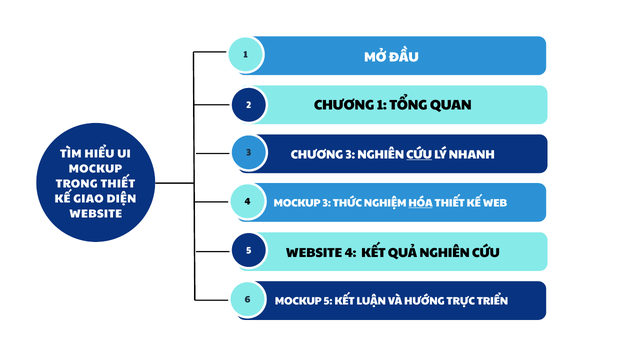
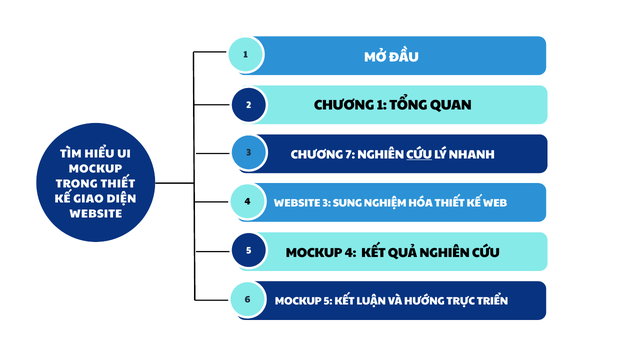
CHƯƠNG 3: 3 -> 7 (350, 154)
MOCKUP: MOCKUP -> WEBSITE (297, 203)
THỨC: THỨC -> SUNG (347, 203)
HÓA underline: present -> none (421, 203)
WEBSITE: WEBSITE -> MOCKUP (314, 253)
